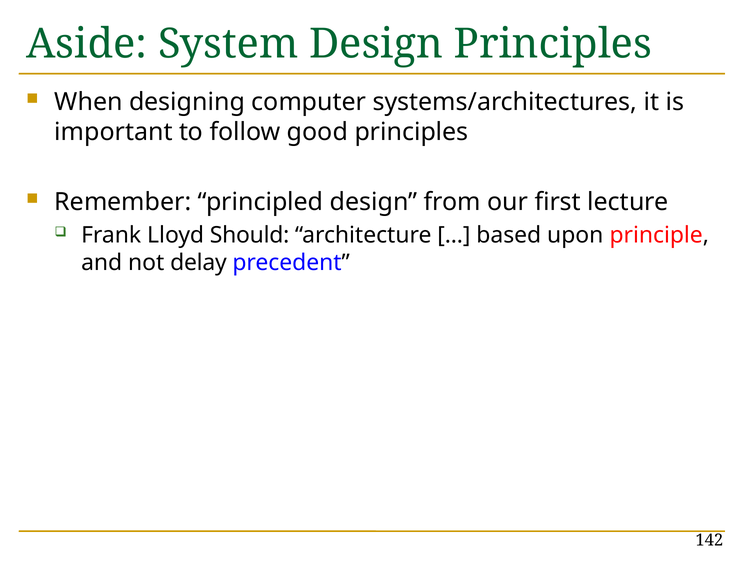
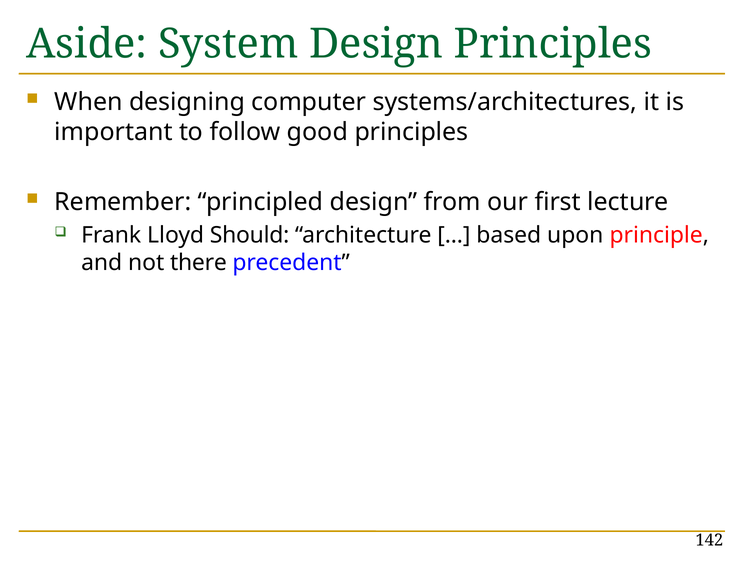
delay: delay -> there (198, 263)
